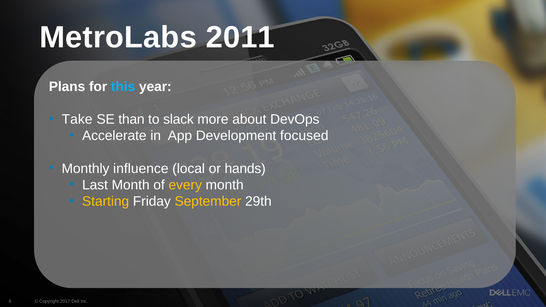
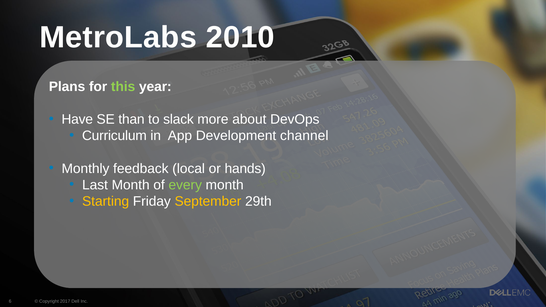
2011: 2011 -> 2010 (240, 37)
this colour: light blue -> light green (123, 87)
Take: Take -> Have (77, 119)
Accelerate: Accelerate -> Curriculum (114, 136)
focused: focused -> channel (304, 136)
influence: influence -> feedback (141, 169)
every colour: yellow -> light green (185, 185)
